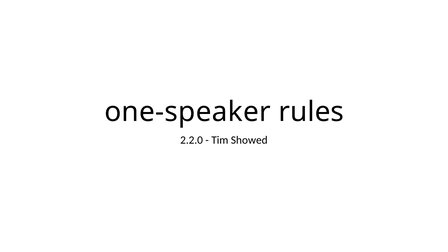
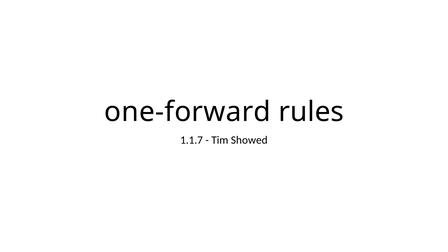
one-speaker: one-speaker -> one-forward (188, 112)
2.2.0: 2.2.0 -> 1.1.7 (192, 140)
